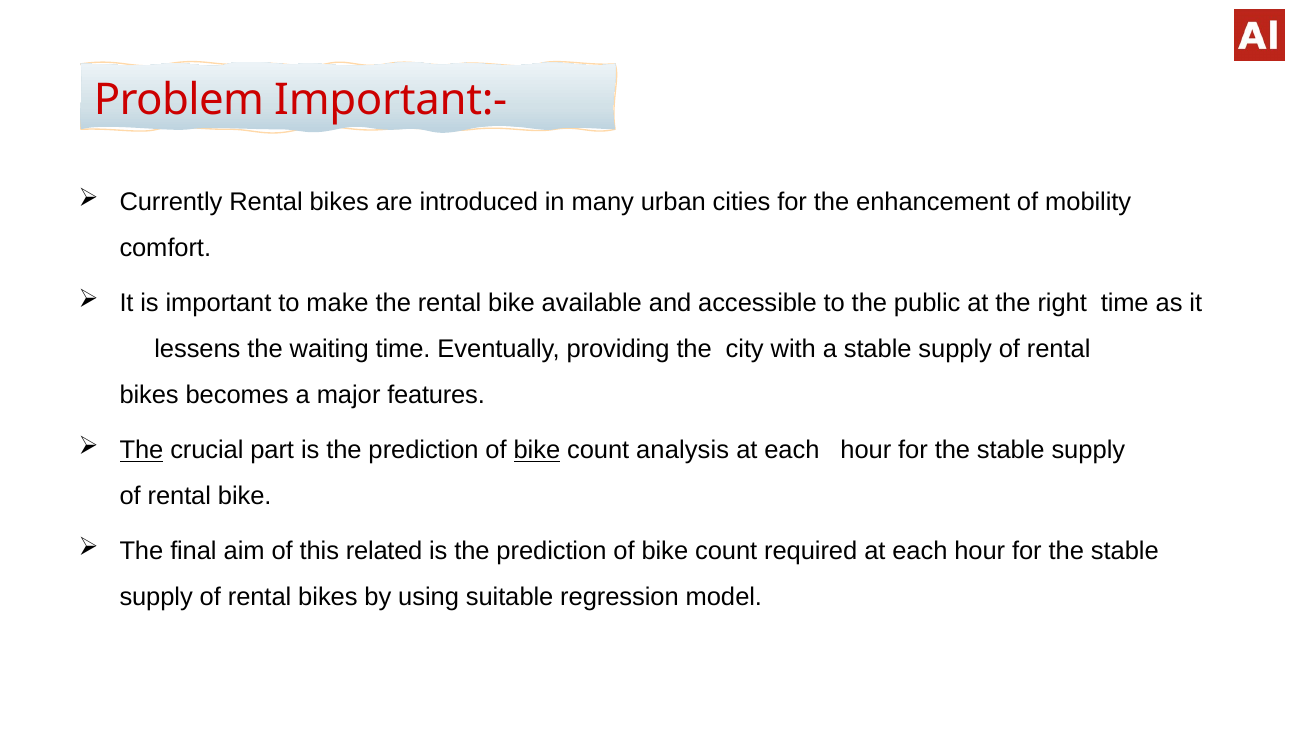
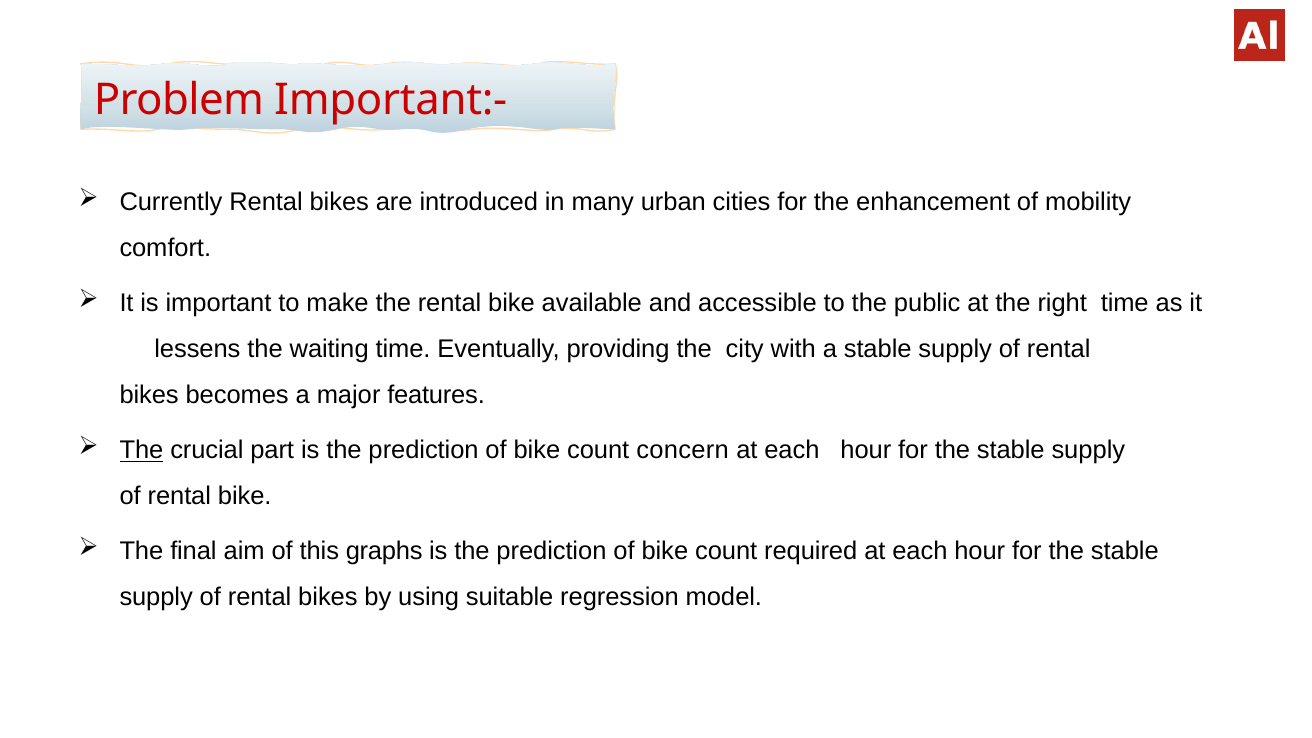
bike underline: present -> none (537, 450)
analysis: analysis -> concern (683, 450)
related: related -> graphs (384, 551)
